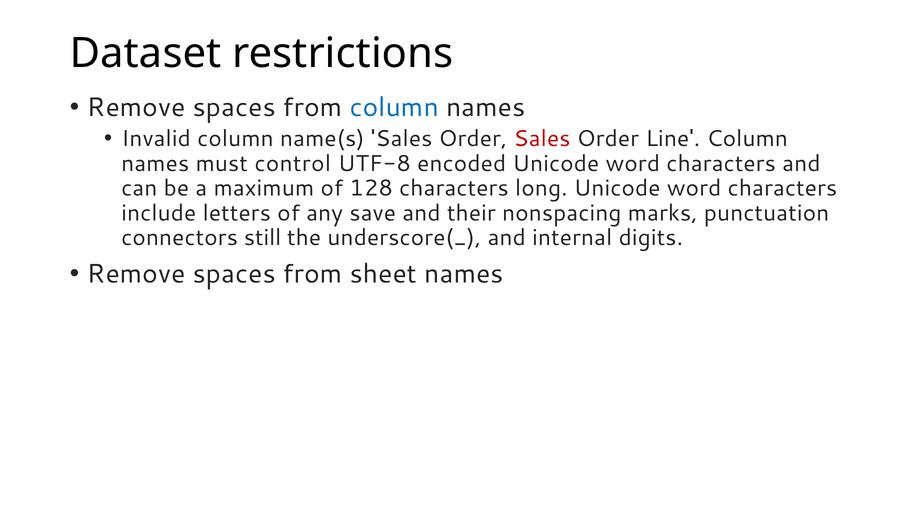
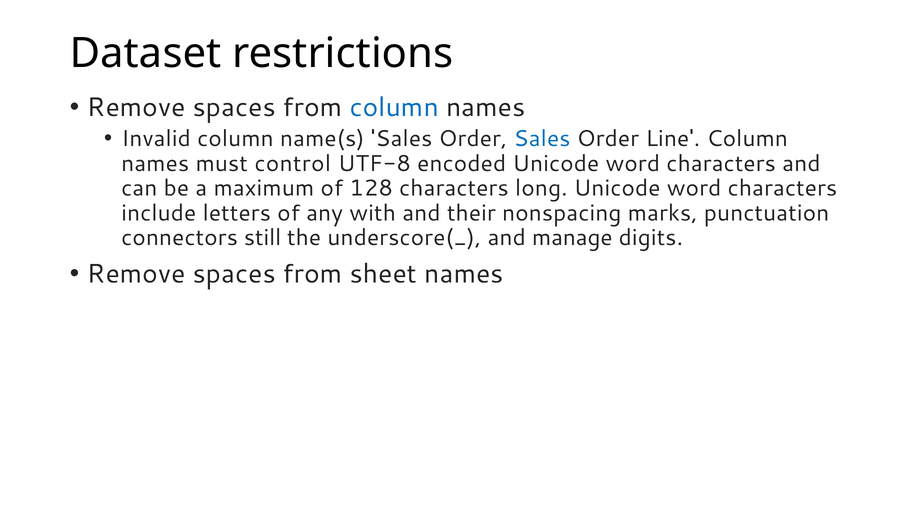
Sales colour: red -> blue (542, 139)
save: save -> with (373, 213)
internal: internal -> manage (572, 238)
